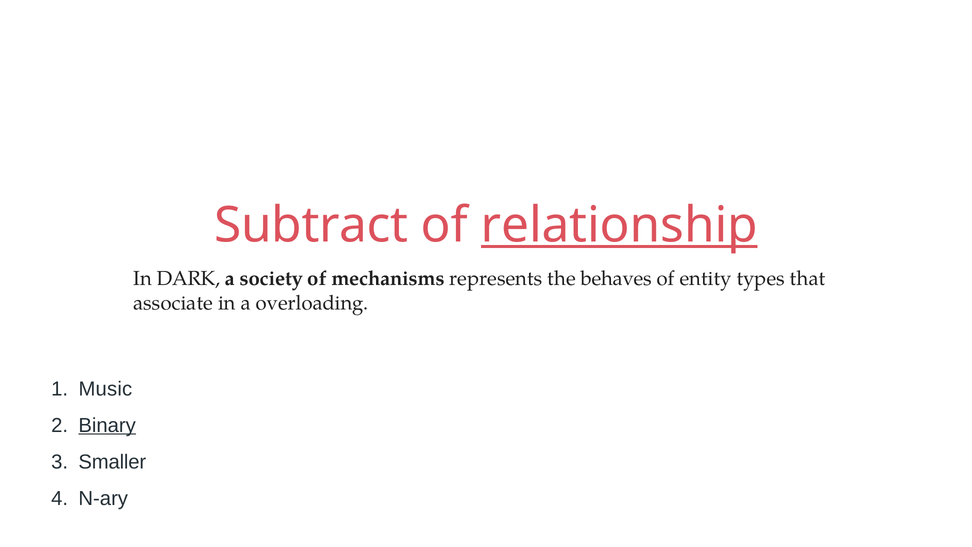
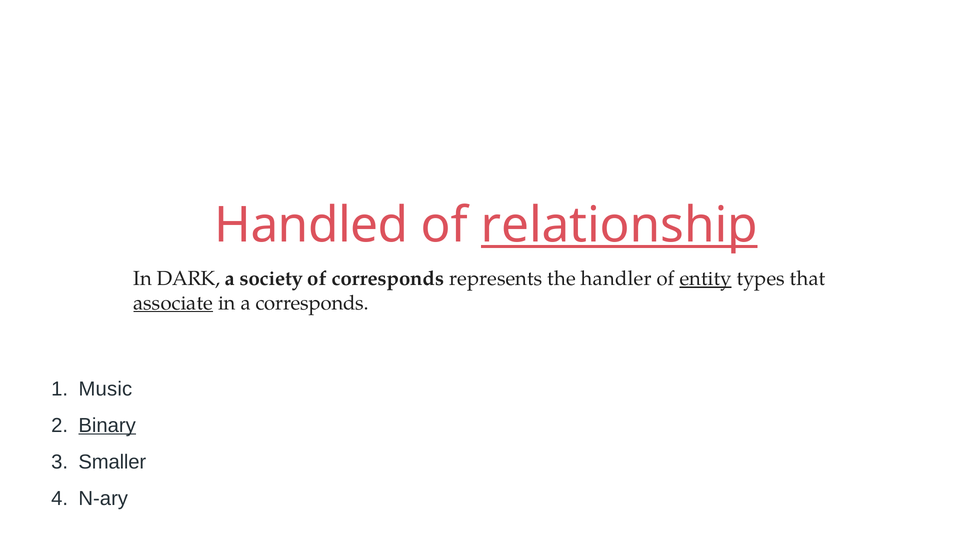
Subtract: Subtract -> Handled (311, 225)
of mechanisms: mechanisms -> corresponds (388, 278)
behaves: behaves -> handler (616, 278)
entity underline: none -> present (706, 278)
associate underline: none -> present (173, 303)
a overloading: overloading -> corresponds (312, 303)
